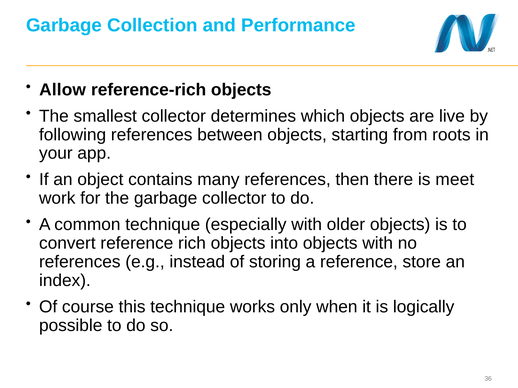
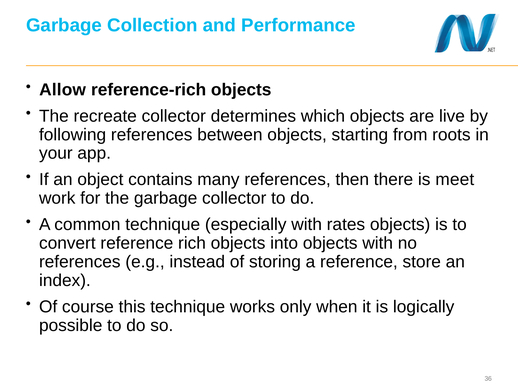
smallest: smallest -> recreate (105, 116)
older: older -> rates (346, 225)
